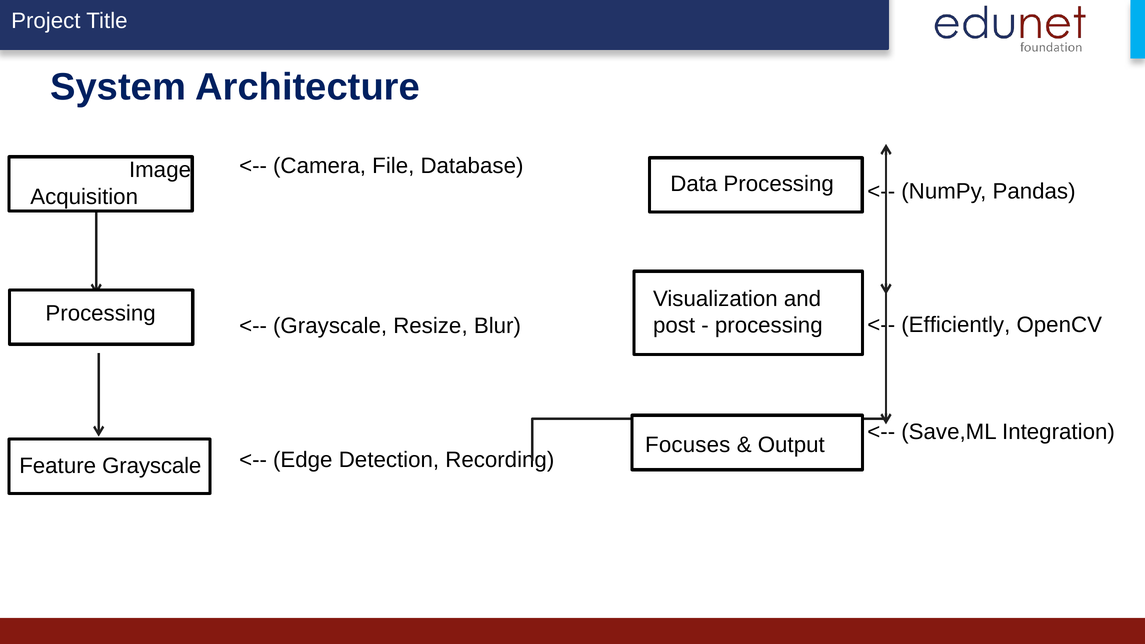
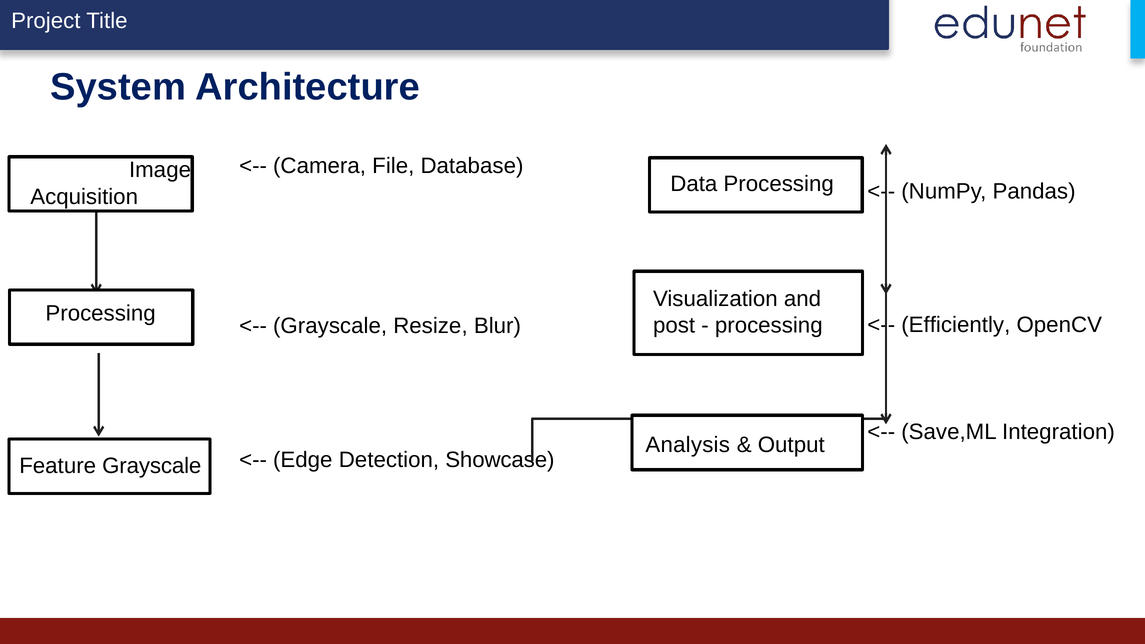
Focuses: Focuses -> Analysis (688, 445)
Recording: Recording -> Showcase (500, 460)
